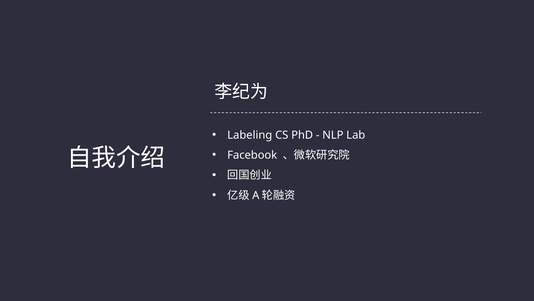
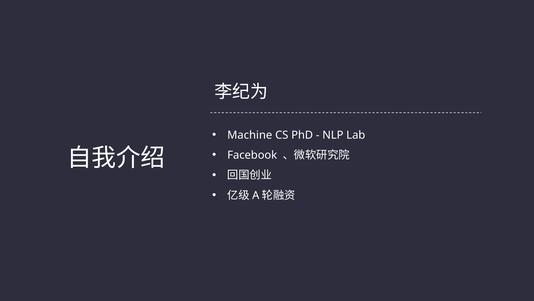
Labeling: Labeling -> Machine (250, 135)
